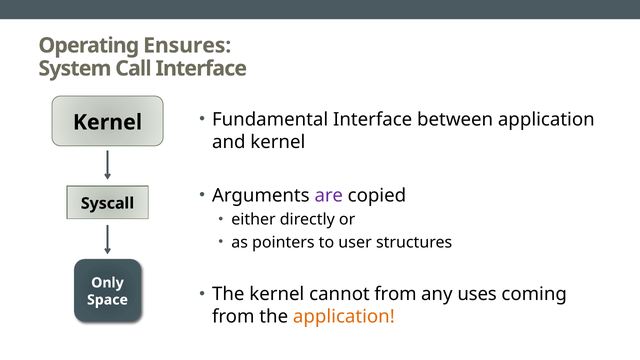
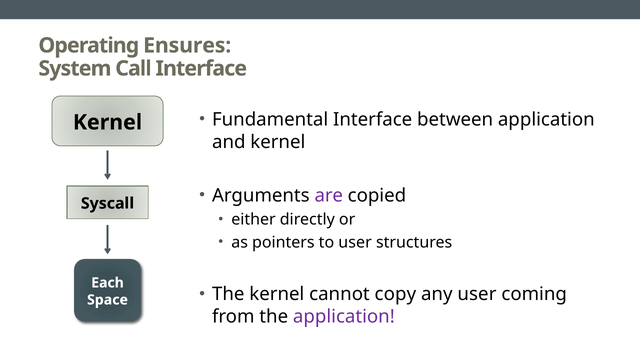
Only: Only -> Each (108, 283)
cannot from: from -> copy (395, 294)
any uses: uses -> user (477, 294)
application colour: orange -> purple (344, 317)
